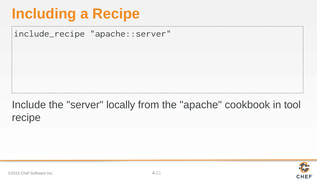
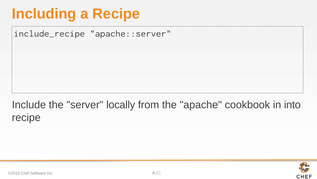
tool: tool -> into (292, 105)
